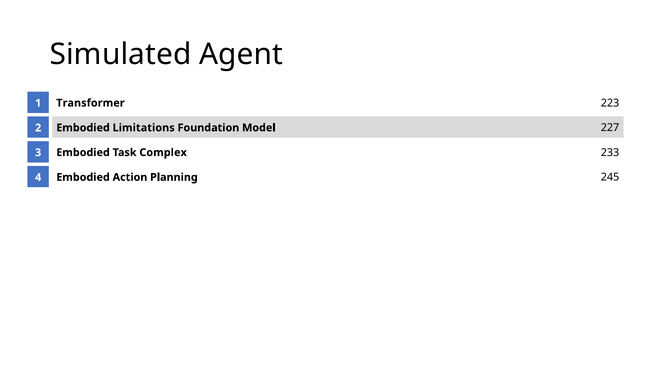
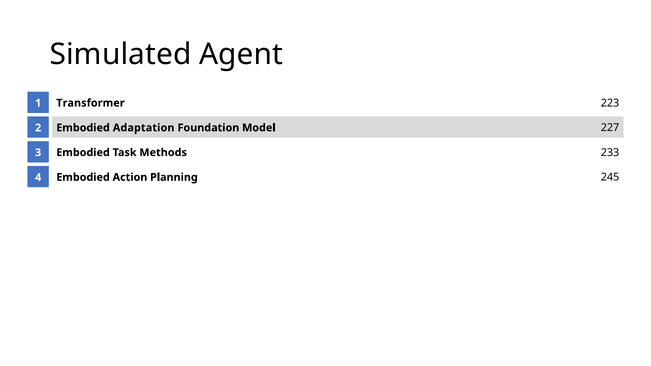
Limitations: Limitations -> Adaptation (144, 128)
Complex: Complex -> Methods (163, 153)
